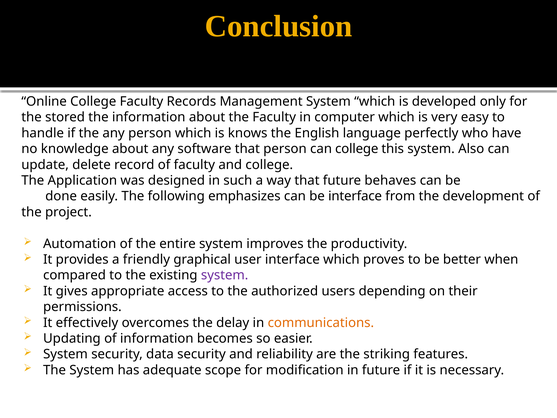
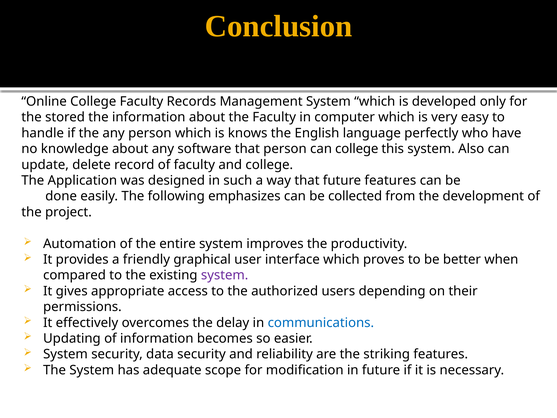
future behaves: behaves -> features (390, 180)
be interface: interface -> collected (355, 196)
communications colour: orange -> blue (321, 322)
